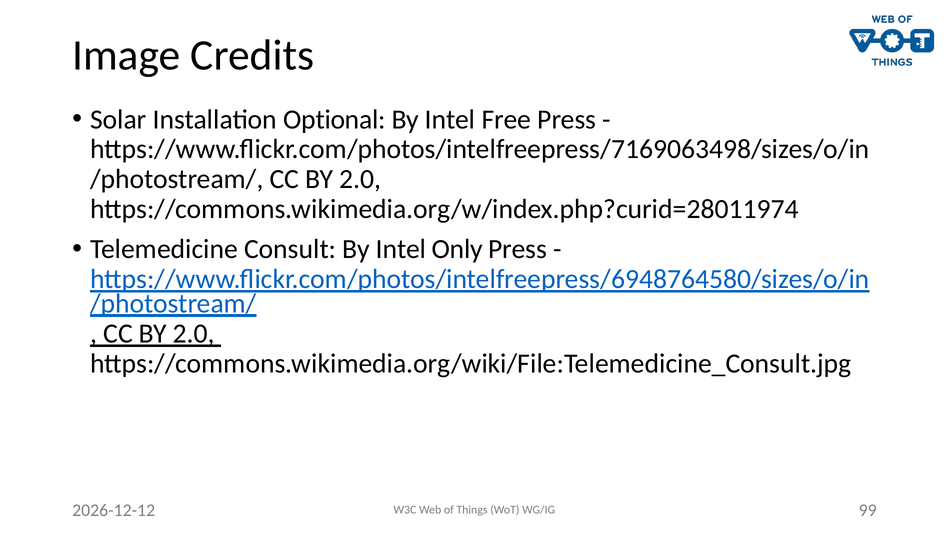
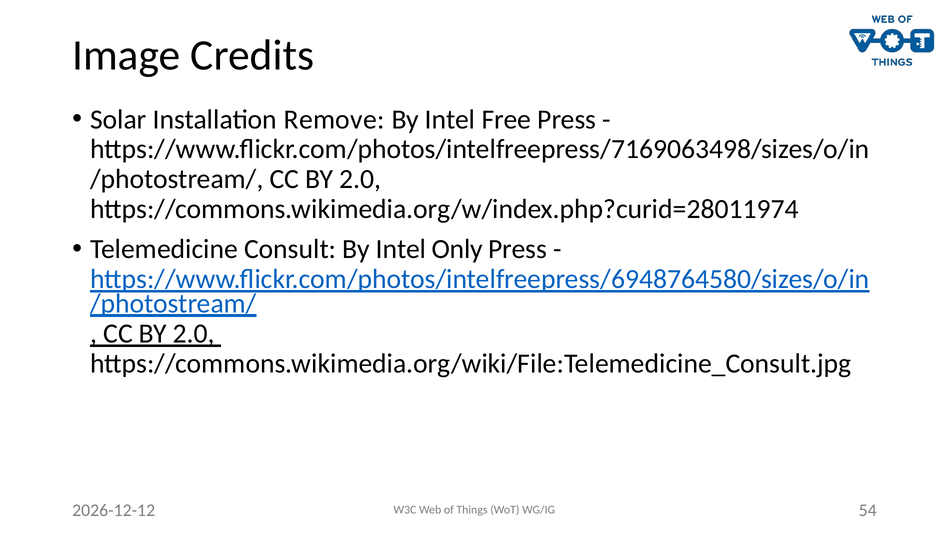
Optional: Optional -> Remove (334, 119)
99: 99 -> 54 (868, 510)
